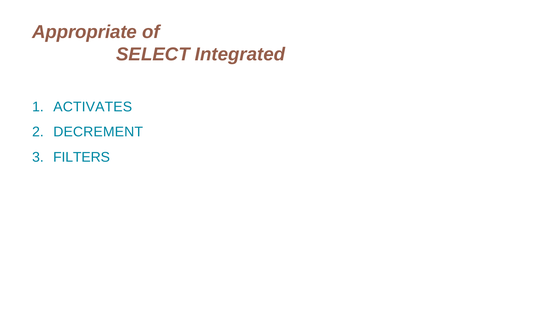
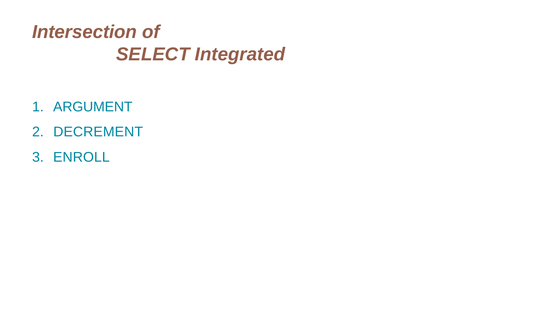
Appropriate: Appropriate -> Intersection (85, 32)
ACTIVATES: ACTIVATES -> ARGUMENT (93, 107)
FILTERS: FILTERS -> ENROLL (81, 157)
